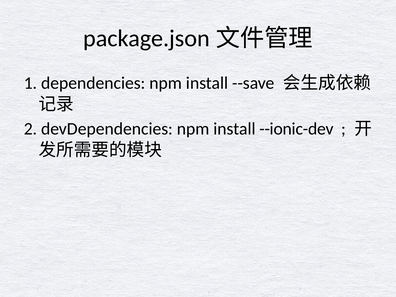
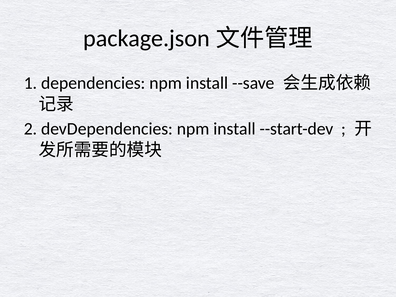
--ionic-dev: --ionic-dev -> --start-dev (296, 129)
